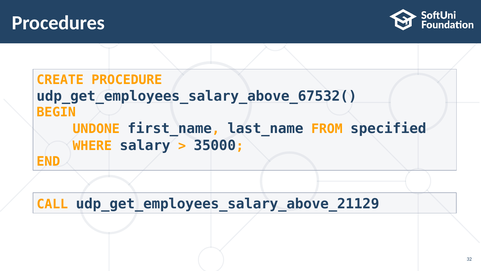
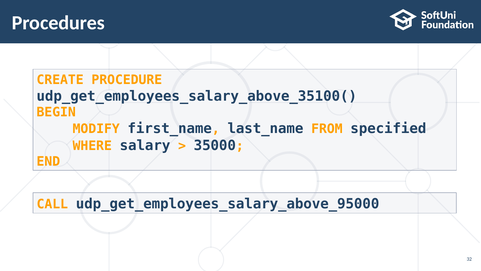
udp_get_employees_salary_above_67532(: udp_get_employees_salary_above_67532( -> udp_get_employees_salary_above_35100( (197, 96)
UNDONE: UNDONE -> MODIFY (96, 129)
udp_get_employees_salary_above_21129: udp_get_employees_salary_above_21129 -> udp_get_employees_salary_above_95000 (228, 204)
